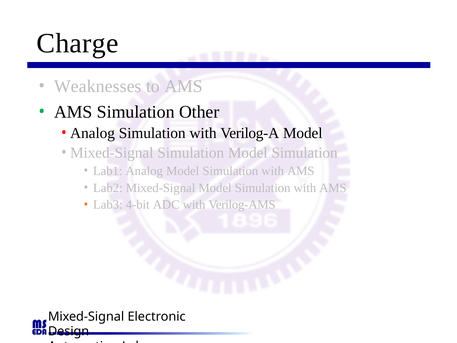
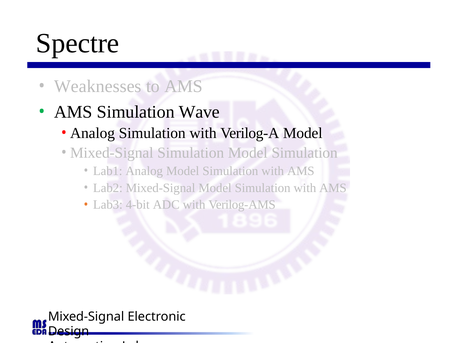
Charge: Charge -> Spectre (78, 43)
Other: Other -> Wave (199, 112)
